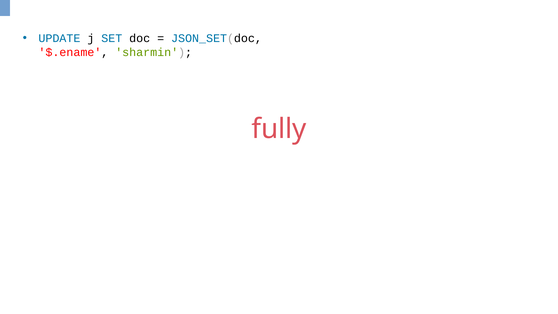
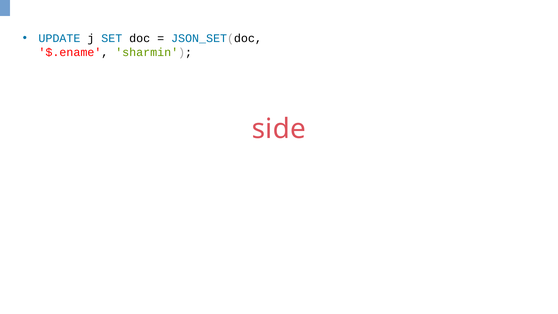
fully: fully -> side (279, 129)
